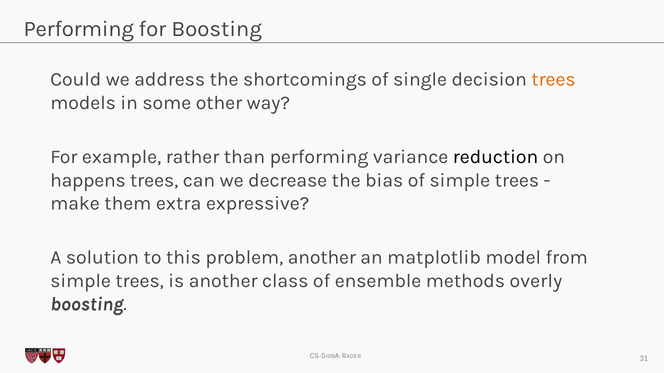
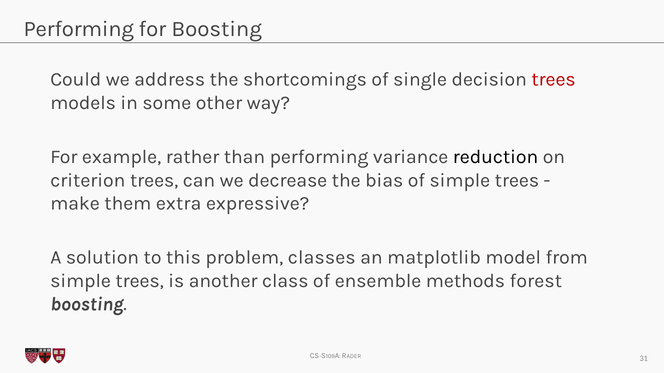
trees colour: orange -> red (554, 80)
happens: happens -> criterion (88, 180)
problem another: another -> classes (322, 258)
overly: overly -> forest (536, 281)
